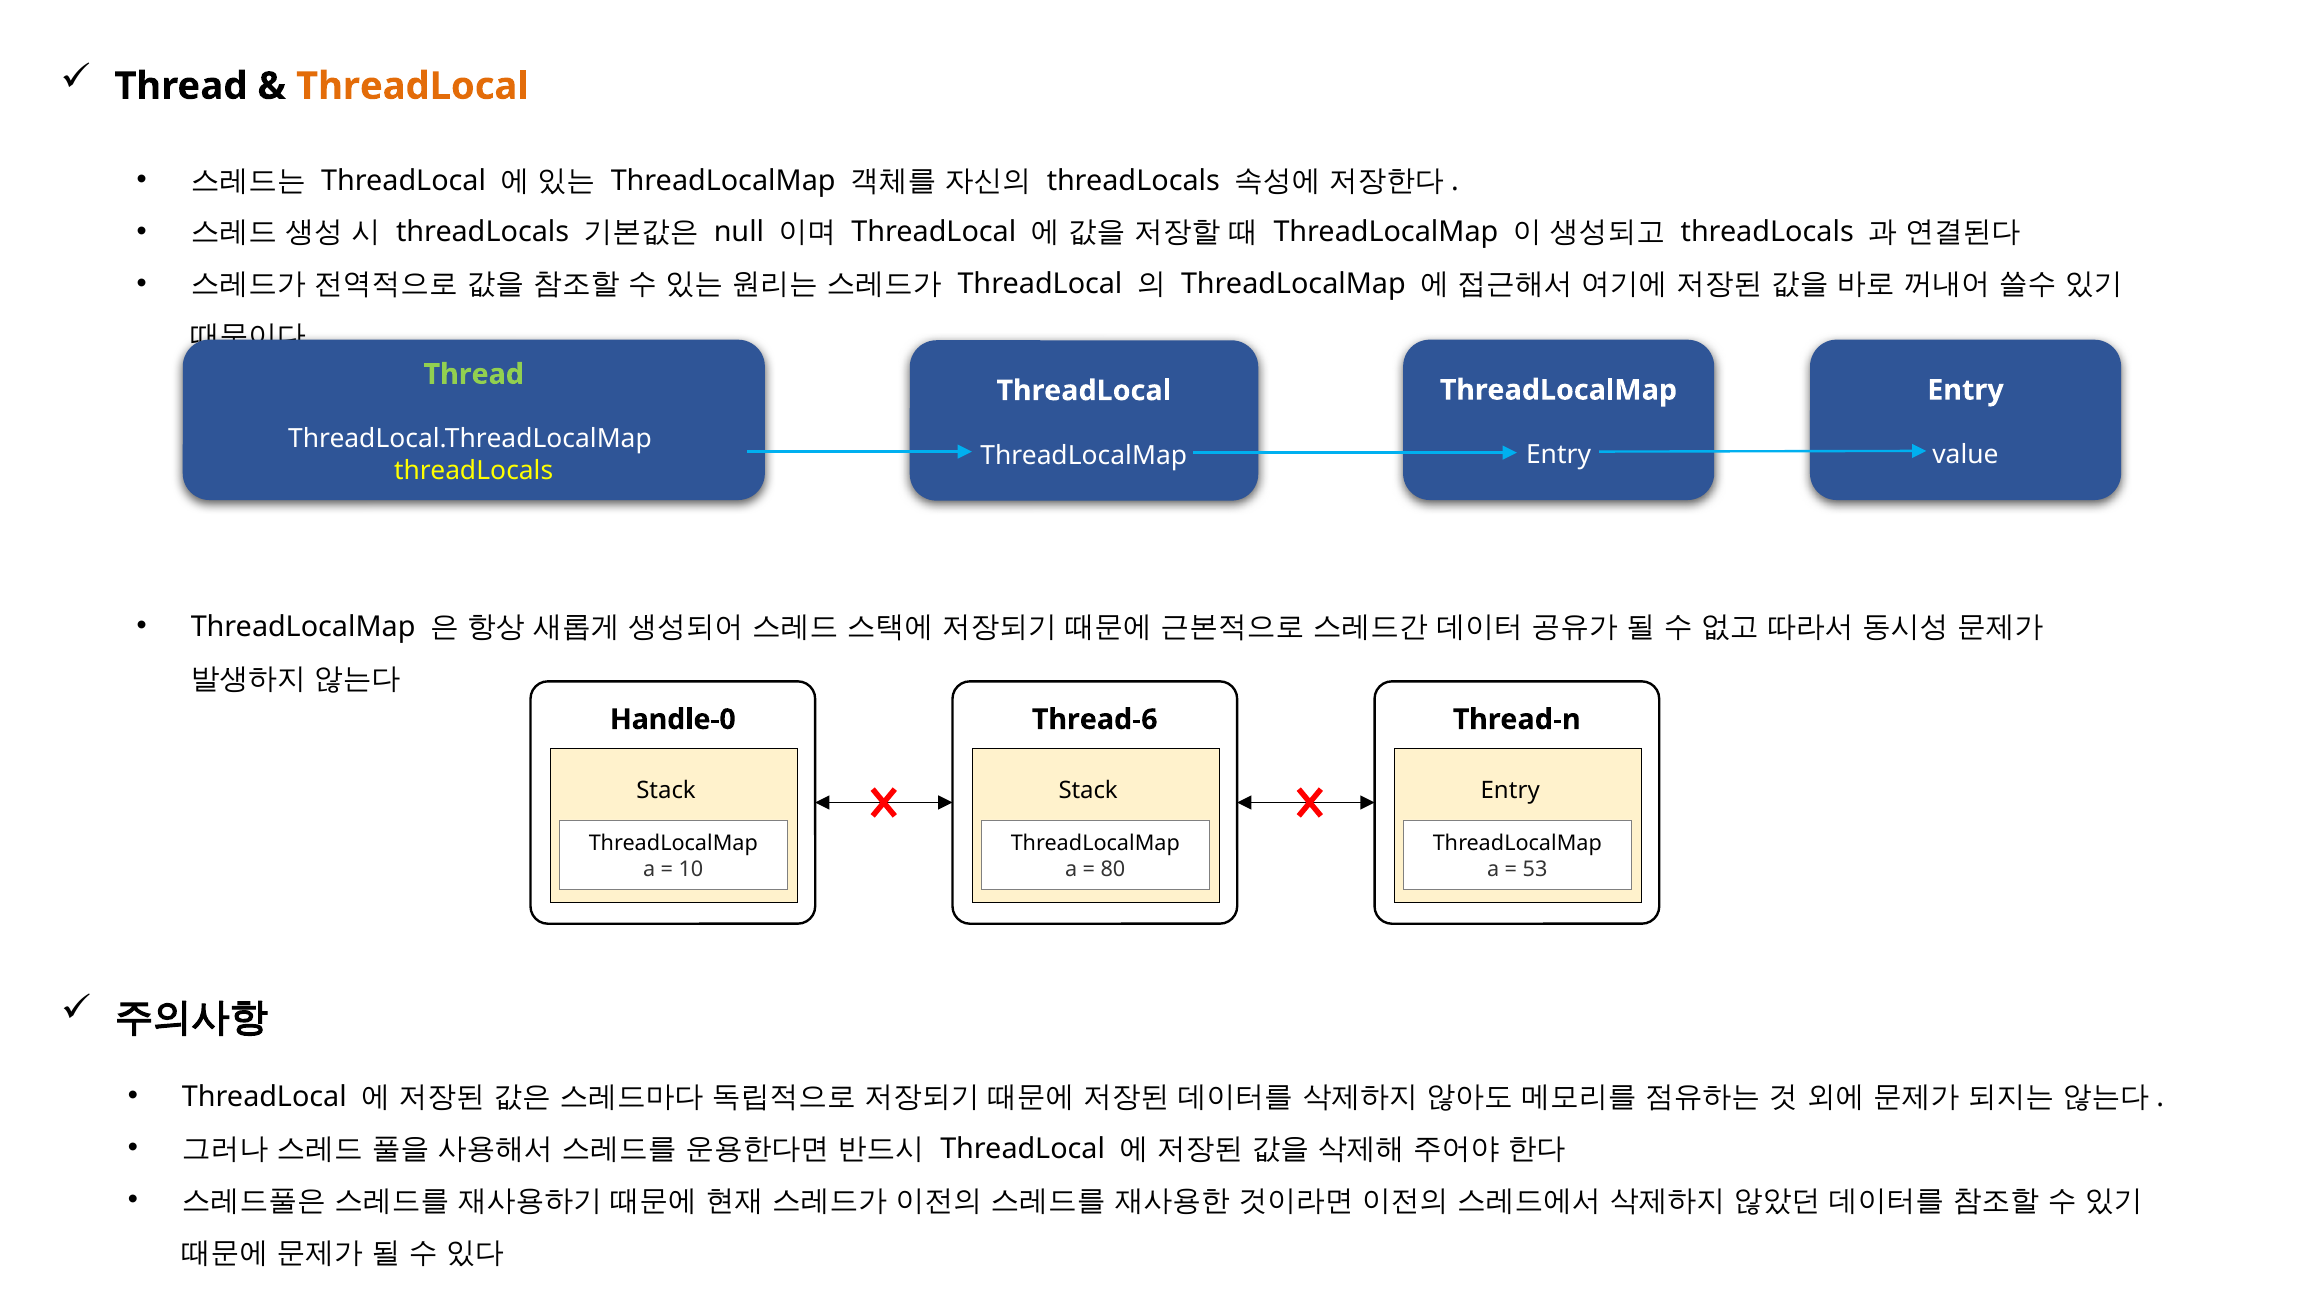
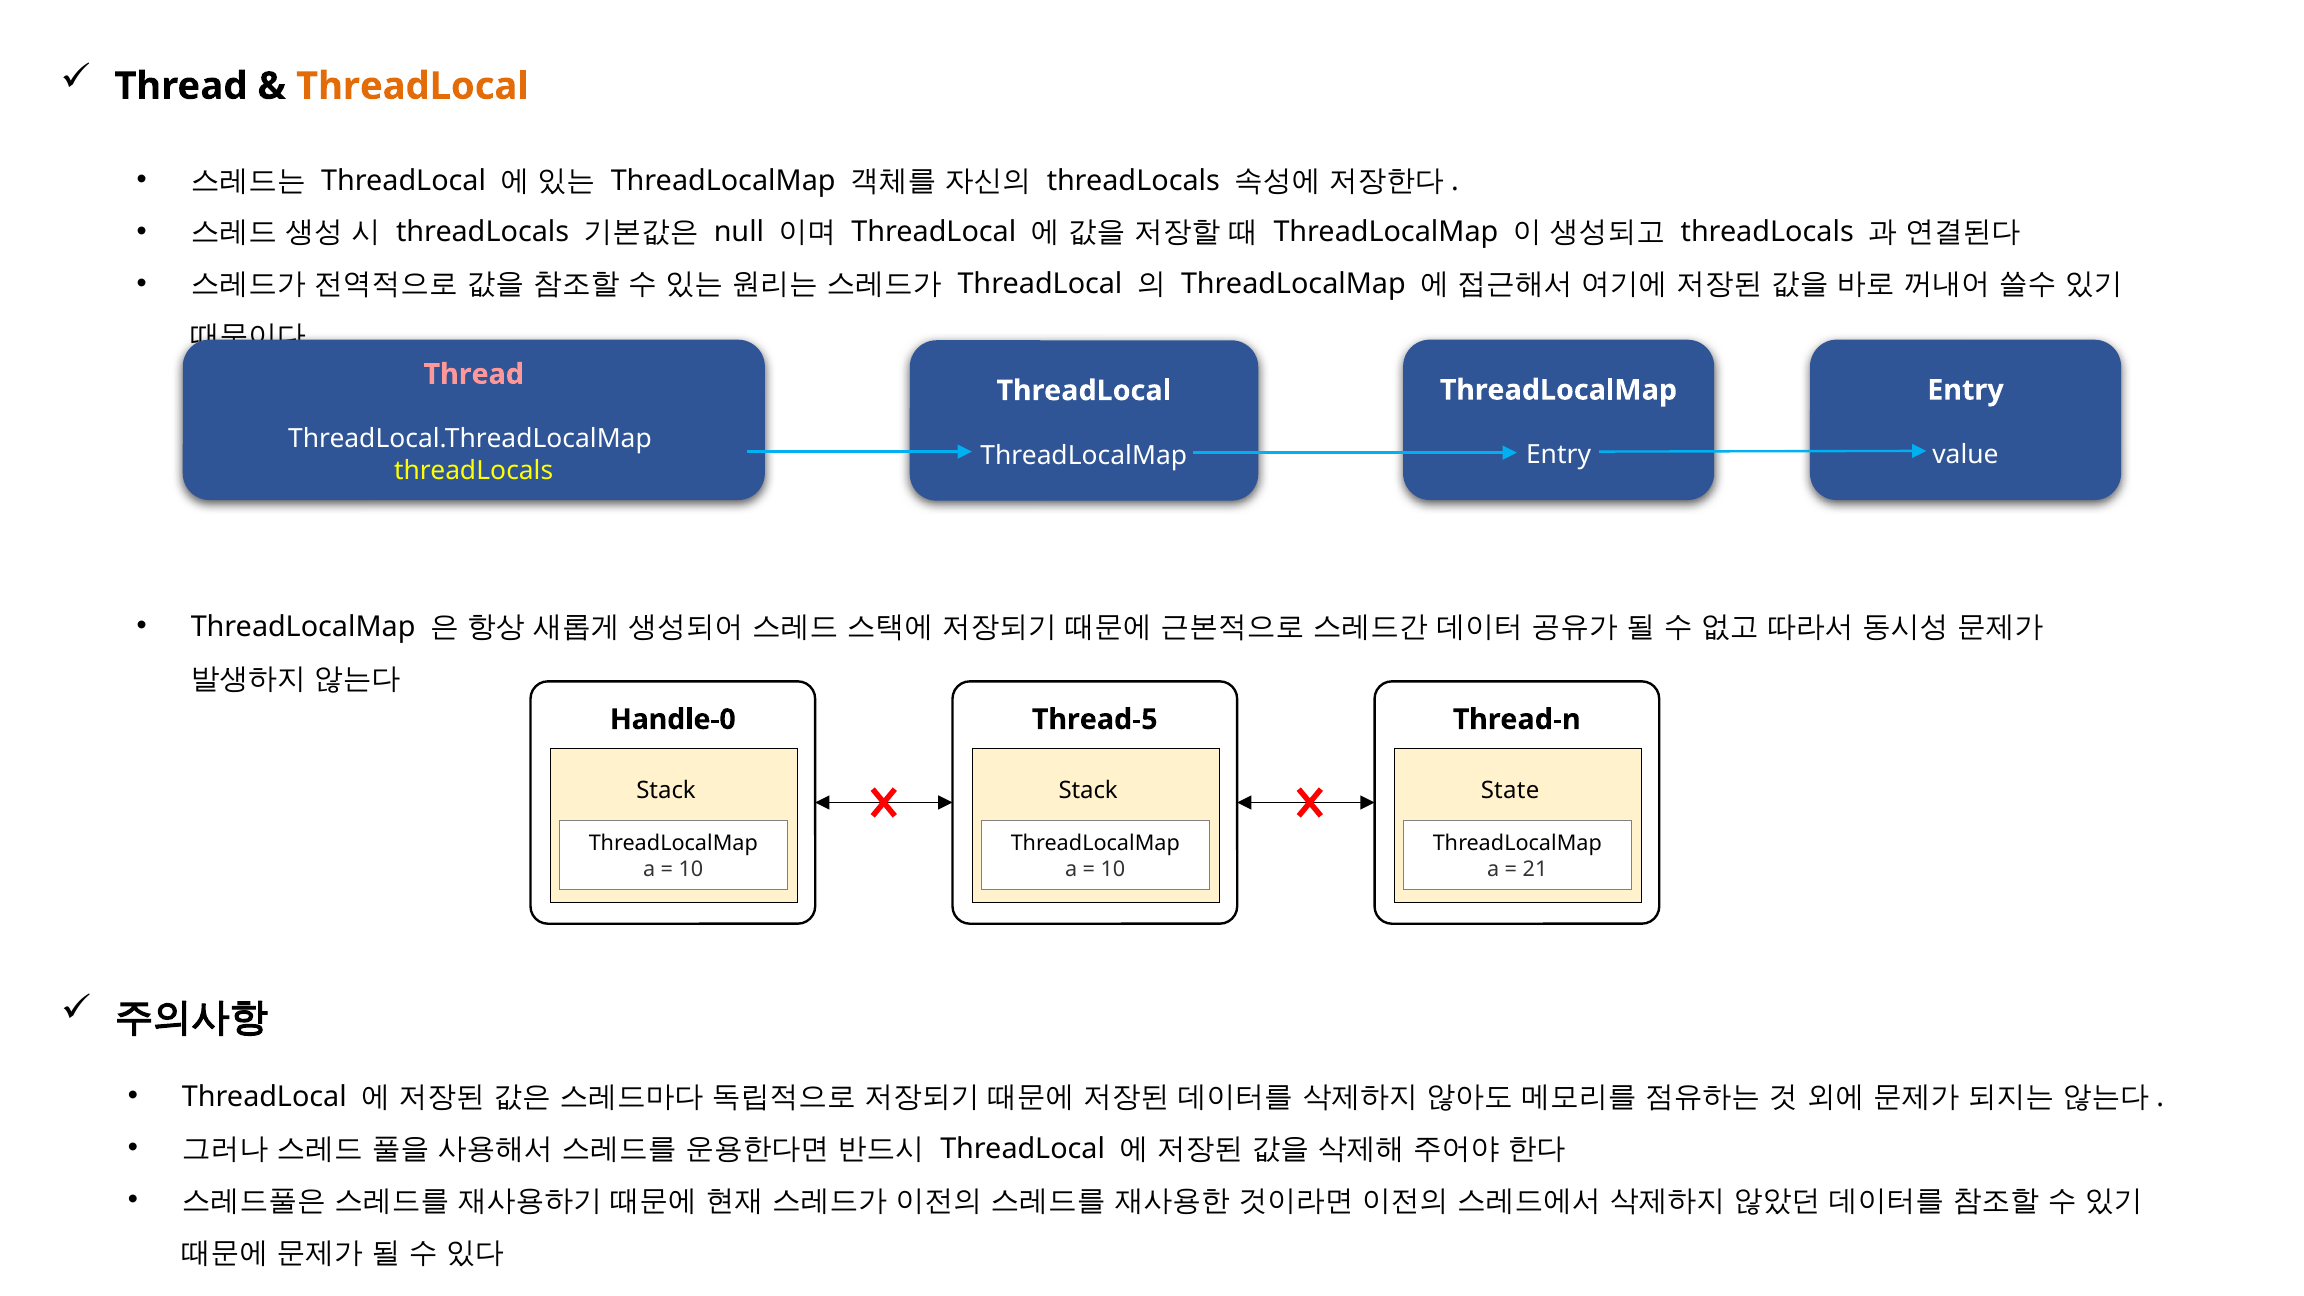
Thread colour: light green -> pink (474, 374)
Thread-6: Thread-6 -> Thread-5 (1095, 720)
Entry: Entry -> State (1510, 791)
80: 80 -> 10 (1113, 869)
53: 53 -> 21 (1535, 869)
